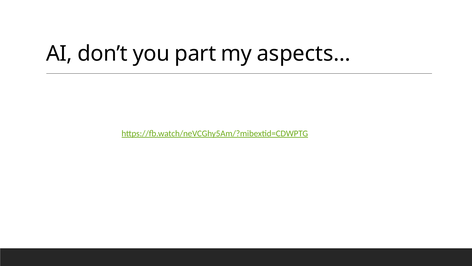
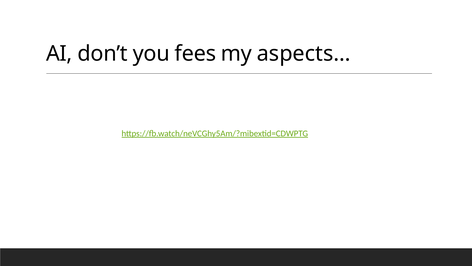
part: part -> fees (195, 54)
